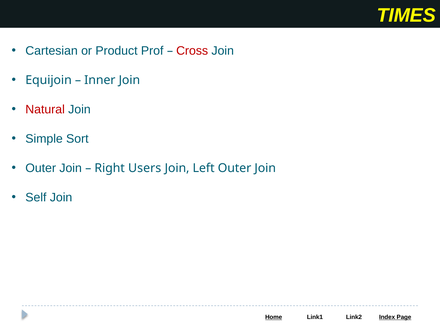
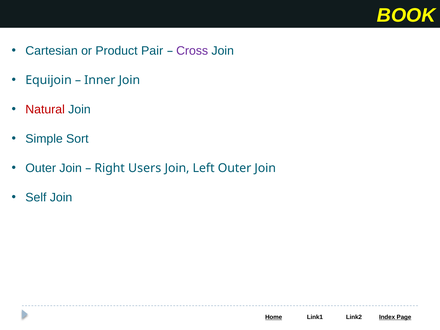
TIMES: TIMES -> BOOK (406, 15)
Prof: Prof -> Pair (152, 51)
Cross colour: red -> purple (192, 51)
